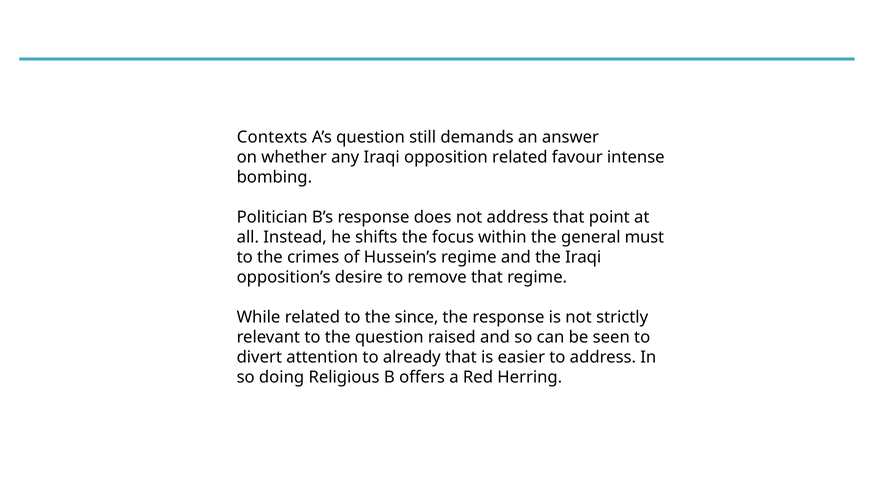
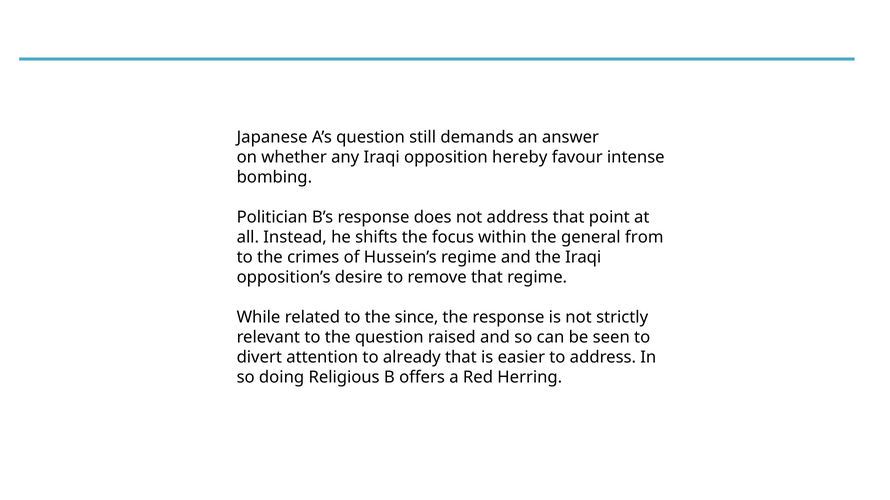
Contexts: Contexts -> Japanese (272, 137)
opposition related: related -> hereby (520, 157)
must: must -> from (644, 237)
